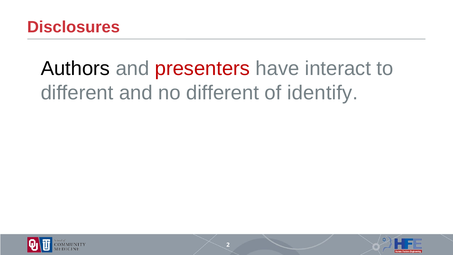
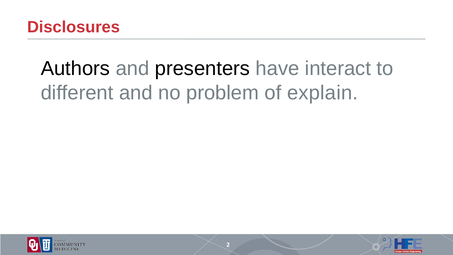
presenters colour: red -> black (202, 69)
no different: different -> problem (223, 93)
identify: identify -> explain (323, 93)
